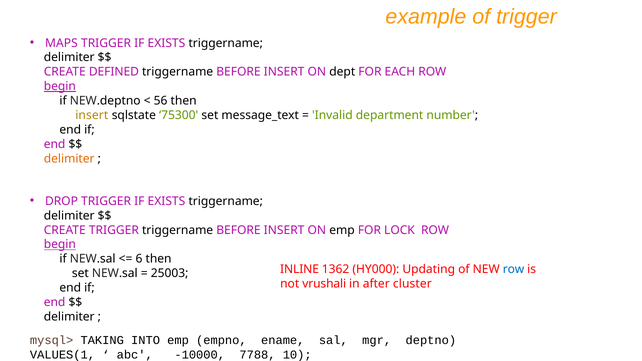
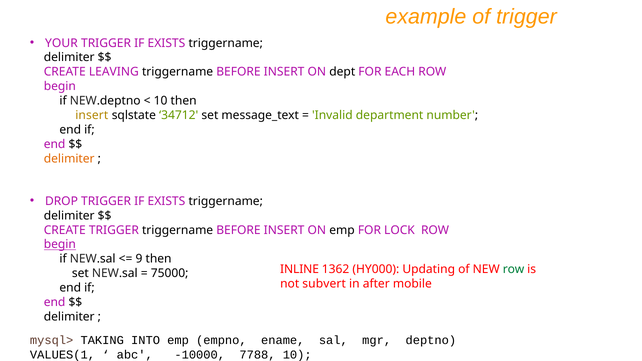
MAPS: MAPS -> YOUR (61, 43)
DEFINED: DEFINED -> LEAVING (114, 72)
begin underline: present -> none (60, 86)
56: 56 -> 10 (161, 101)
75300: 75300 -> 34712 (179, 115)
6: 6 -> 9 (139, 259)
row colour: blue -> green (514, 269)
25003: 25003 -> 75000 (170, 273)
vrushali: vrushali -> subvert (324, 284)
cluster: cluster -> mobile (412, 284)
